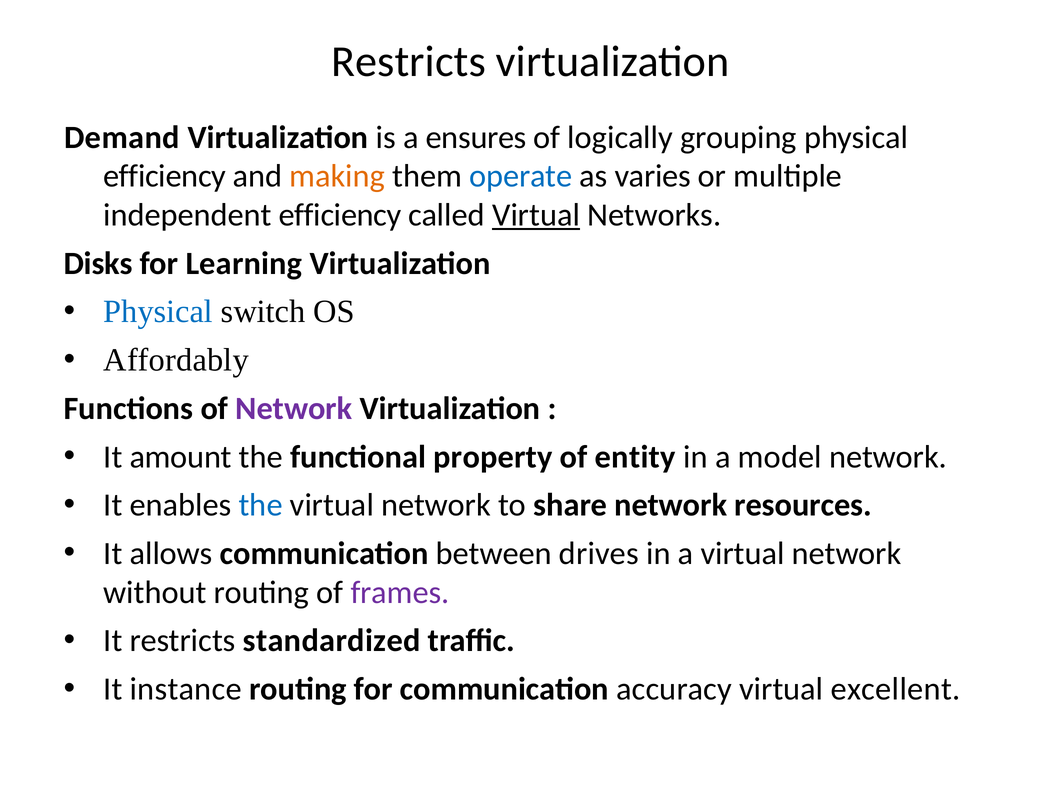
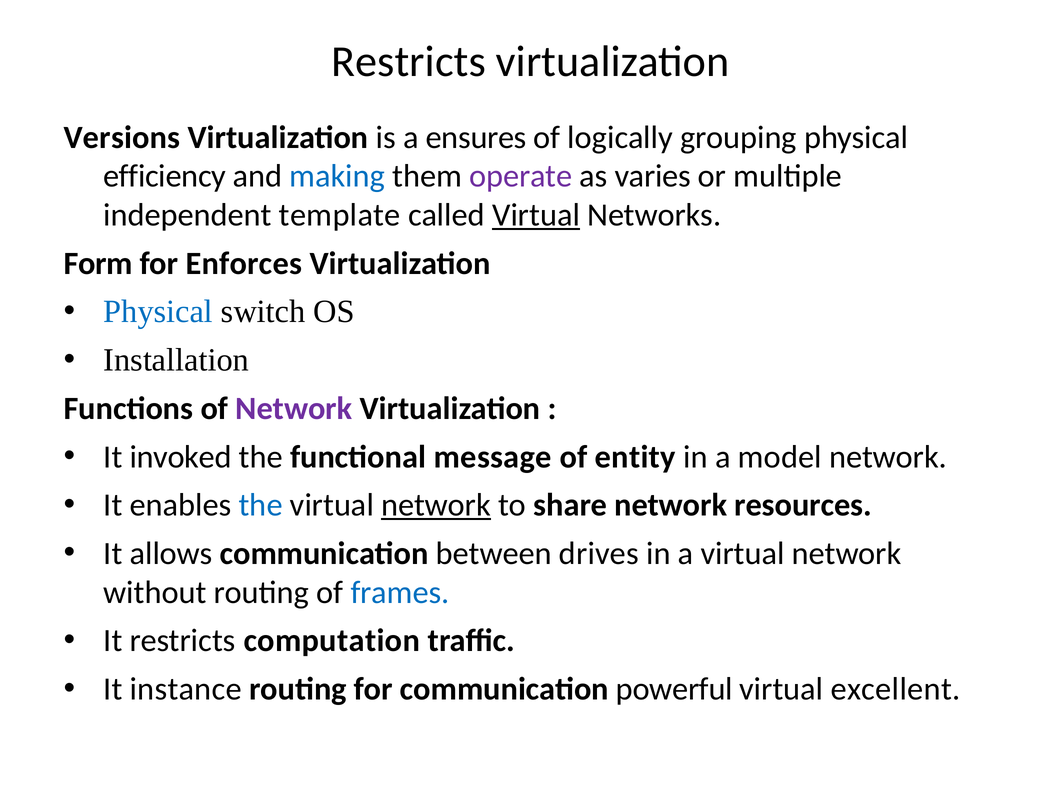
Demand: Demand -> Versions (122, 137)
making colour: orange -> blue (337, 176)
operate colour: blue -> purple (521, 176)
independent efficiency: efficiency -> template (340, 215)
Disks: Disks -> Form (98, 263)
Learning: Learning -> Enforces (244, 263)
Affordably: Affordably -> Installation (176, 360)
amount: amount -> invoked (181, 457)
property: property -> message (493, 457)
network underline: none -> present (436, 505)
frames colour: purple -> blue (400, 592)
standardized: standardized -> computation (332, 641)
accuracy: accuracy -> powerful (674, 689)
